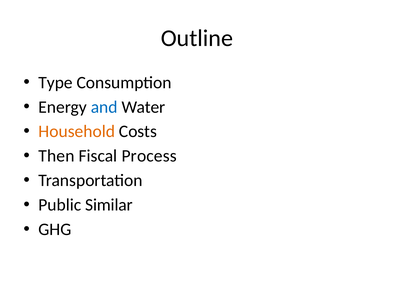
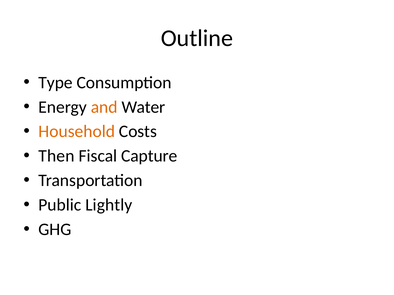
and colour: blue -> orange (104, 107)
Process: Process -> Capture (149, 156)
Similar: Similar -> Lightly (109, 205)
